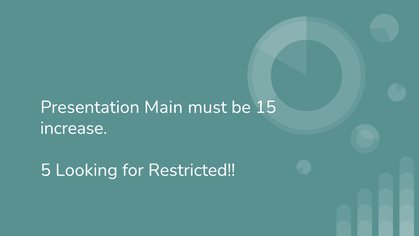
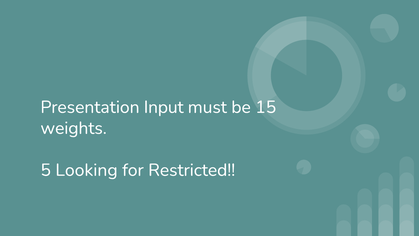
Main: Main -> Input (164, 107)
increase: increase -> weights (74, 128)
